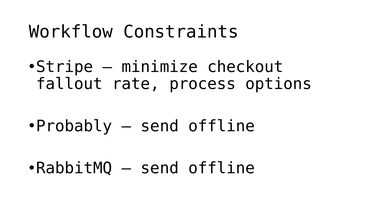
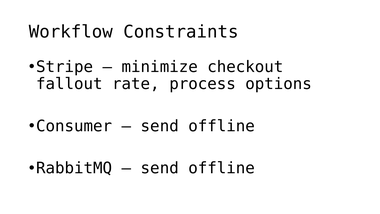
Probably: Probably -> Consumer (74, 126)
